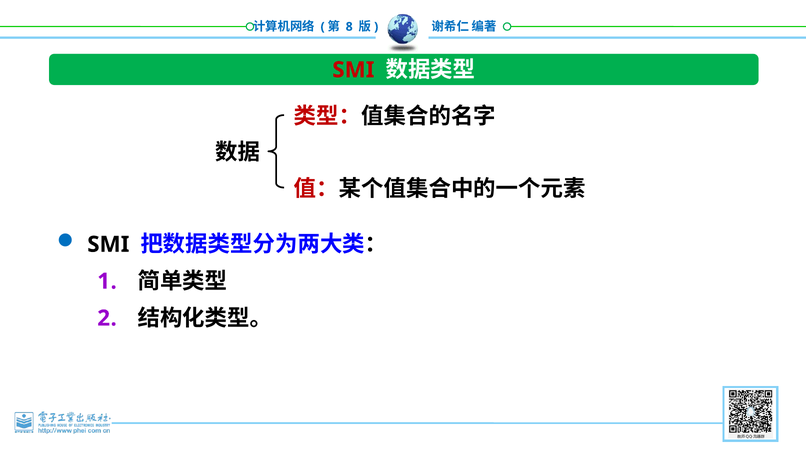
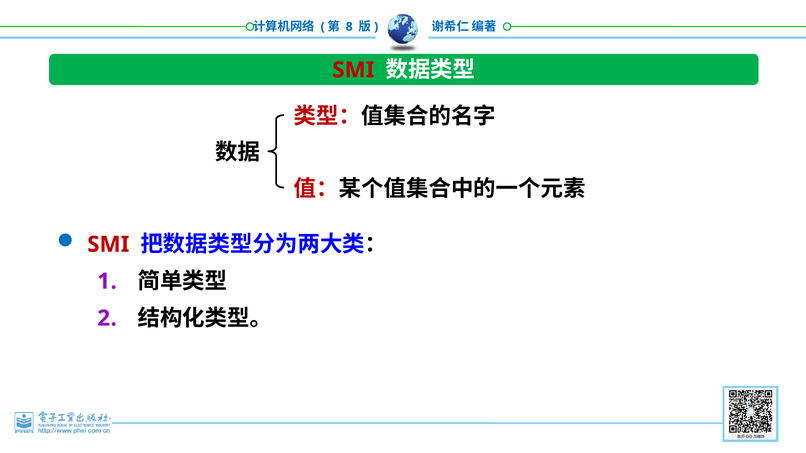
SMI colour: black -> red (108, 245)
